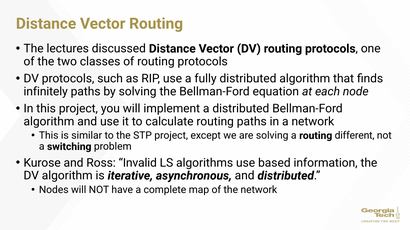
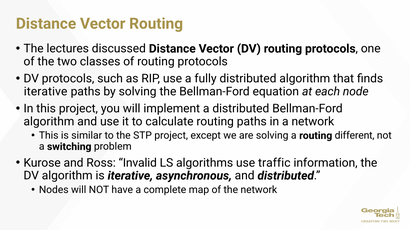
infinitely: infinitely -> iterative (46, 92)
based: based -> traffic (274, 163)
